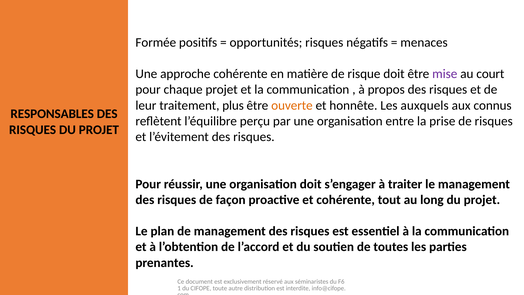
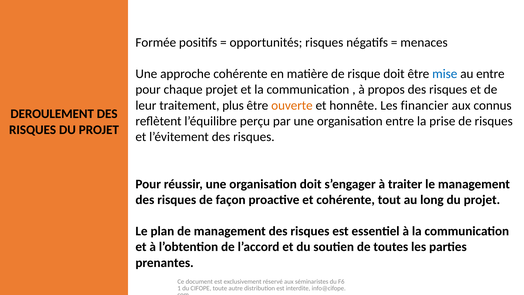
mise colour: purple -> blue (445, 74)
au court: court -> entre (490, 74)
auxquels: auxquels -> financier (425, 105)
RESPONSABLES: RESPONSABLES -> DEROULEMENT (52, 114)
